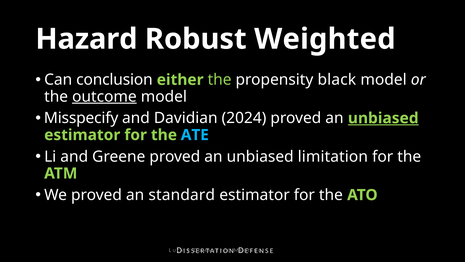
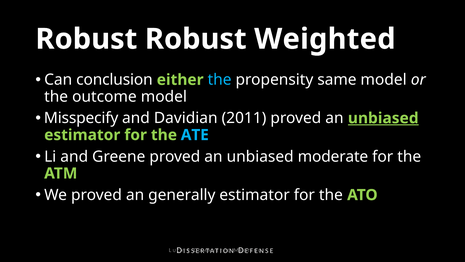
Hazard: Hazard -> Robust (86, 39)
the colour: light green -> light blue (220, 80)
black: black -> same (337, 80)
outcome underline: present -> none (104, 96)
2024: 2024 -> 2011 (244, 118)
limitation: limitation -> moderate (333, 156)
standard: standard -> generally (182, 195)
